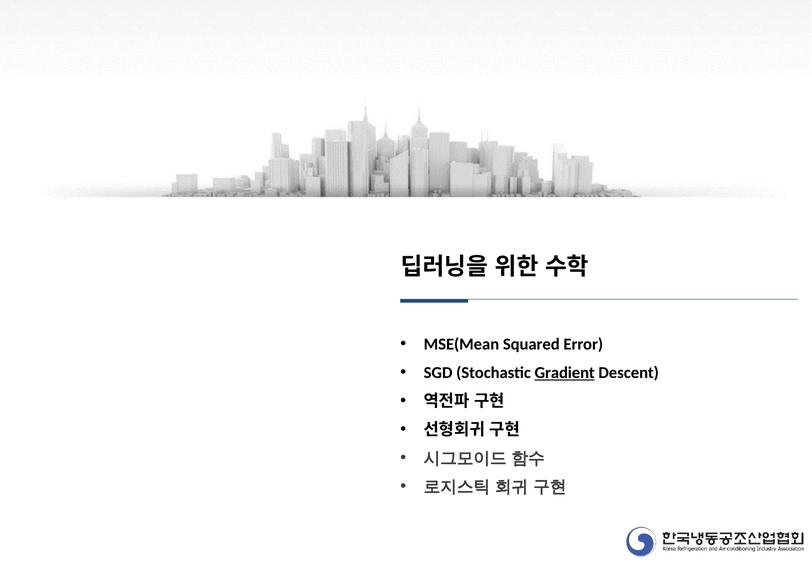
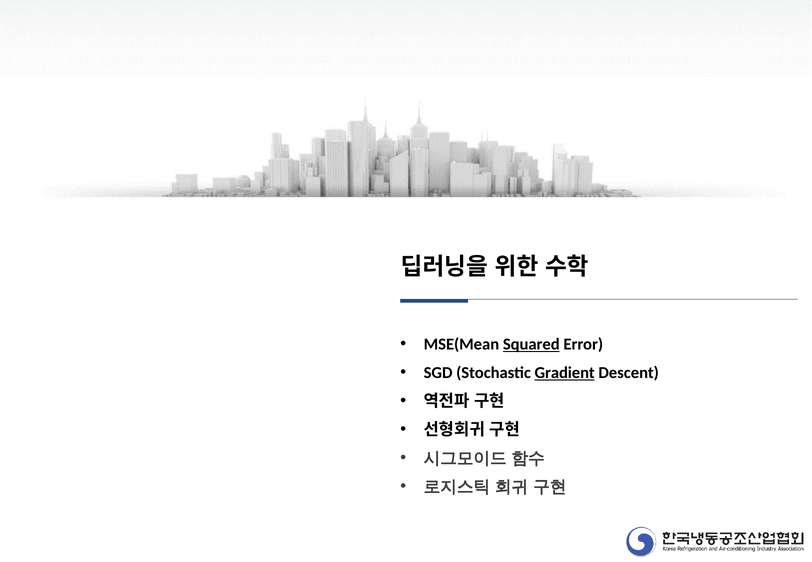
Squared underline: none -> present (531, 345)
